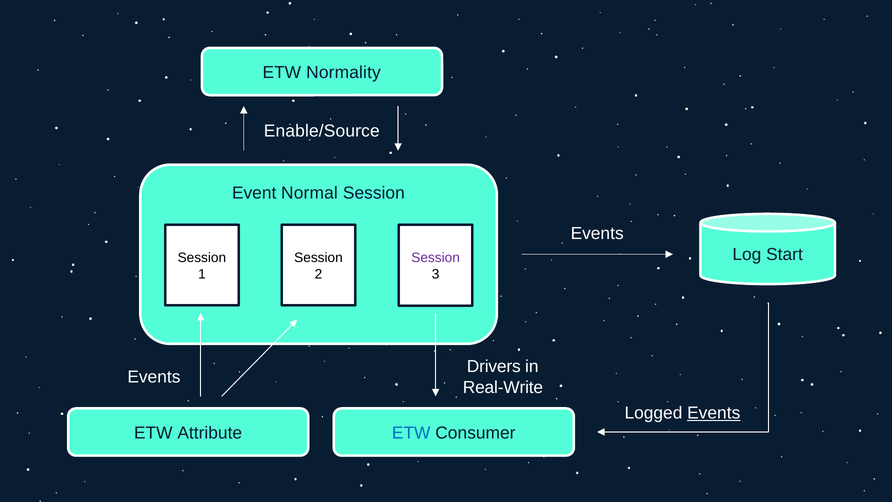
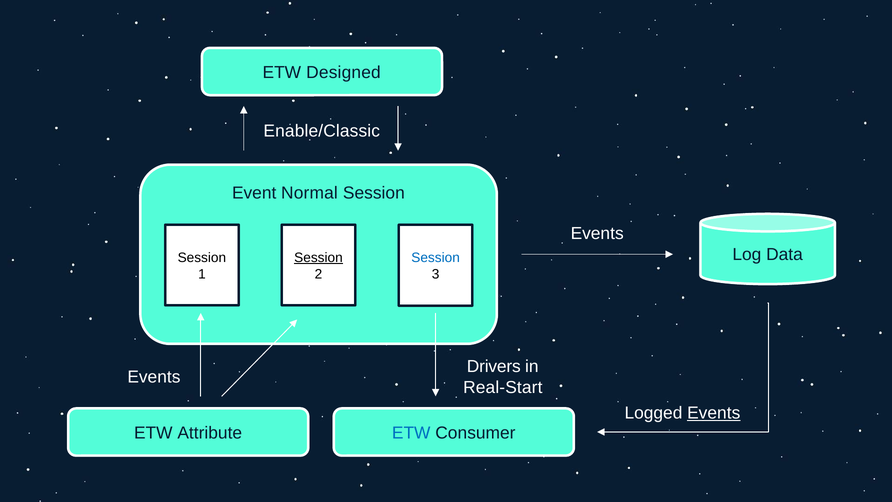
Normality: Normality -> Designed (343, 73)
Enable/Source: Enable/Source -> Enable/Classic (322, 131)
Start: Start -> Data (784, 254)
Session underline: none -> present (318, 258)
Session colour: purple -> blue (436, 258)
Real-Write: Real-Write -> Real-Start (503, 387)
